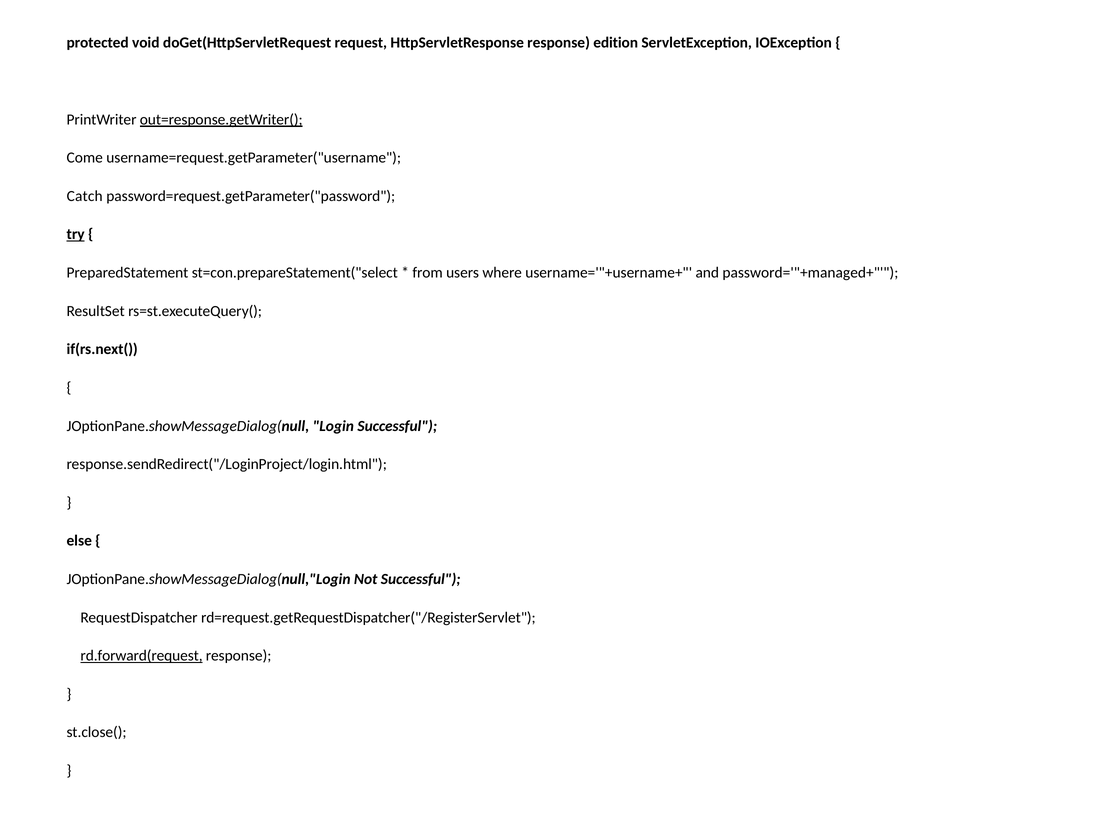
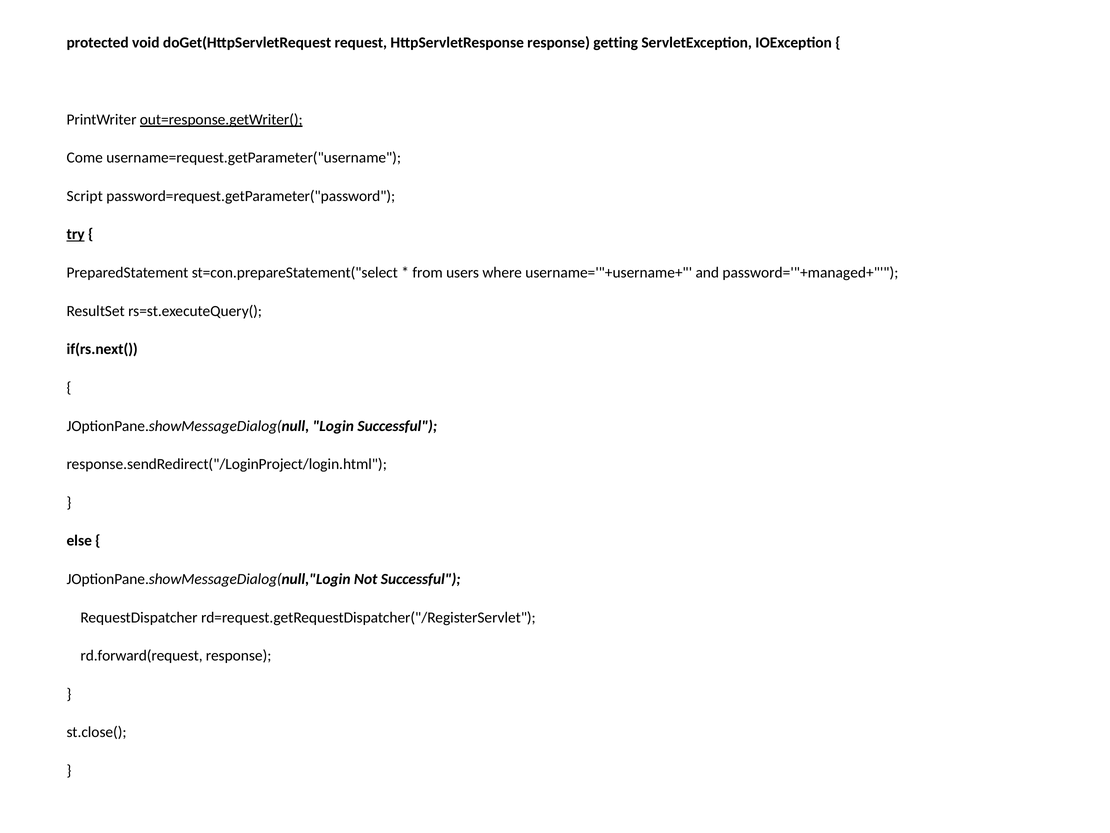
edition: edition -> getting (616, 43)
Catch: Catch -> Script (85, 196)
rd.forward(request underline: present -> none (142, 655)
